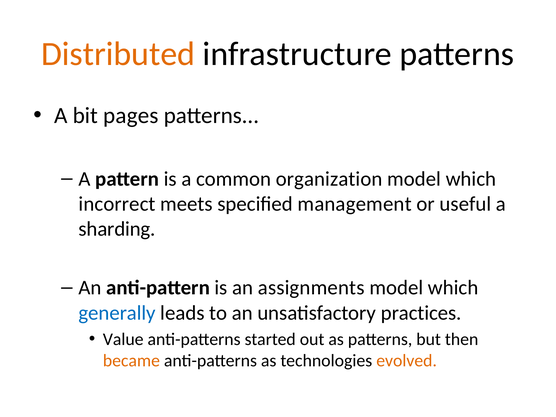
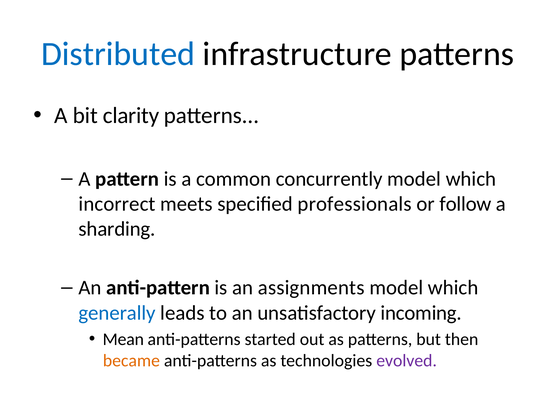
Distributed colour: orange -> blue (118, 54)
pages: pages -> clarity (131, 116)
organization: organization -> concurrently (329, 179)
management: management -> professionals (355, 204)
useful: useful -> follow (465, 204)
practices: practices -> incoming (421, 313)
Value: Value -> Mean (123, 339)
evolved colour: orange -> purple (407, 361)
